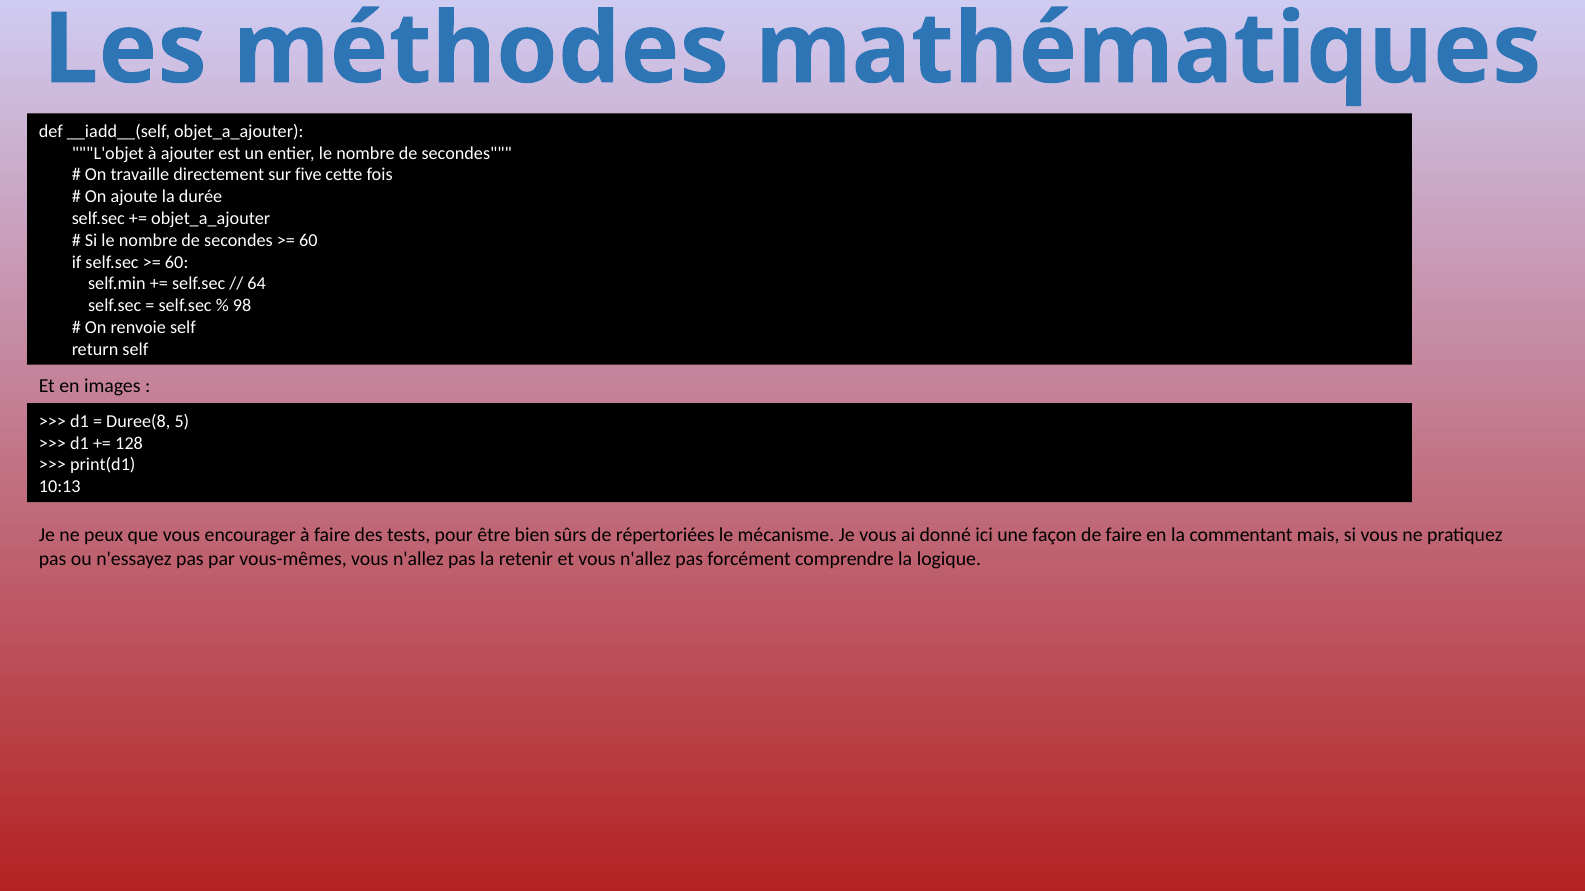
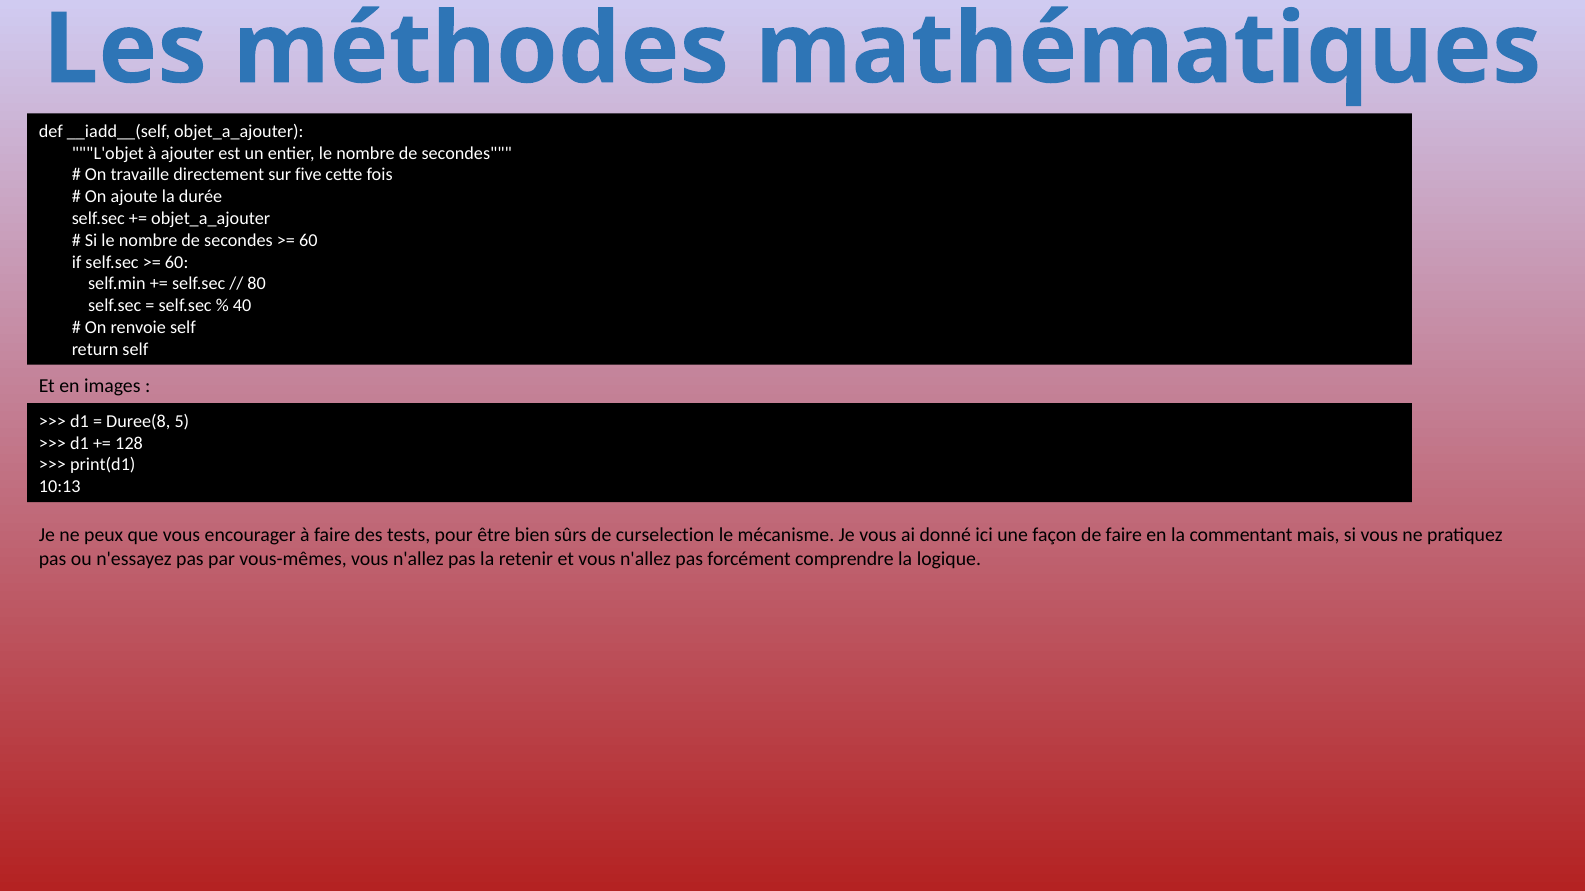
64: 64 -> 80 (257, 284)
98: 98 -> 40 (242, 306)
répertoriées: répertoriées -> curselection (665, 535)
